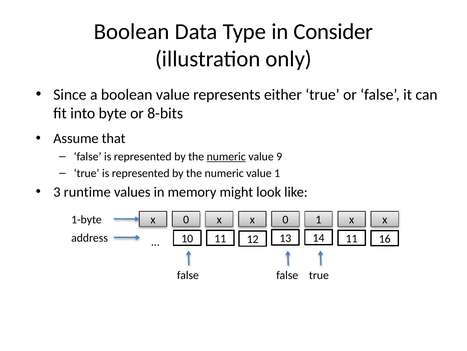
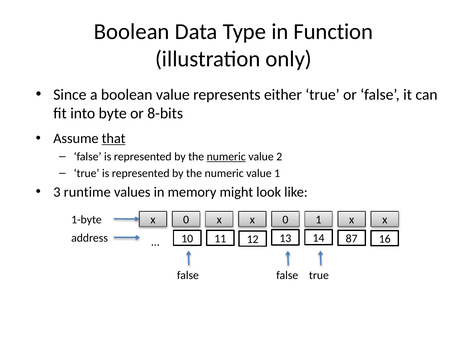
Consider: Consider -> Function (333, 32)
that underline: none -> present (114, 138)
9: 9 -> 2 (279, 156)
11: 11 -> 87 (352, 238)
